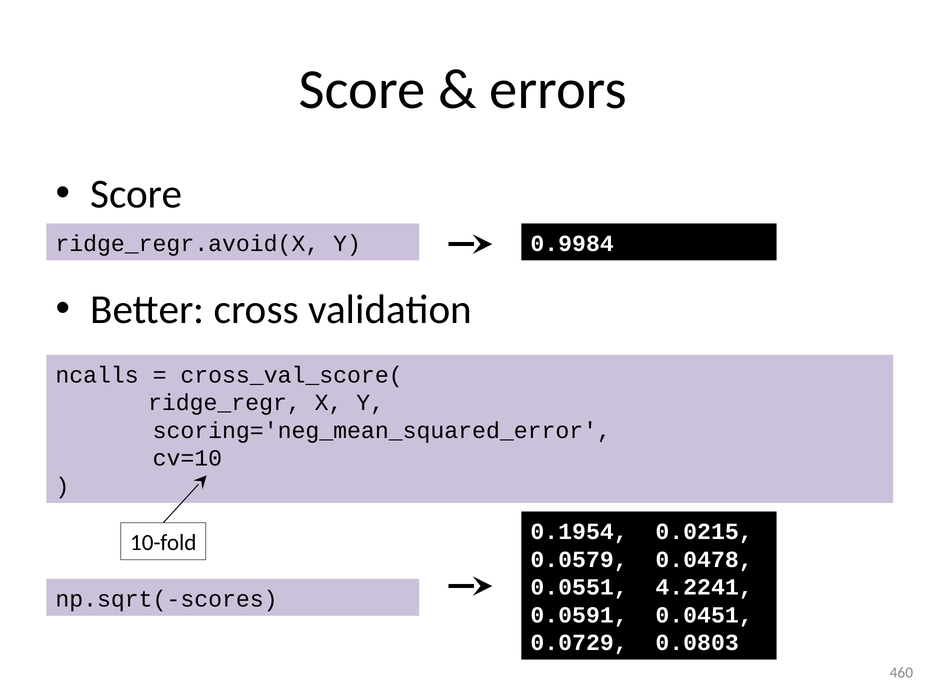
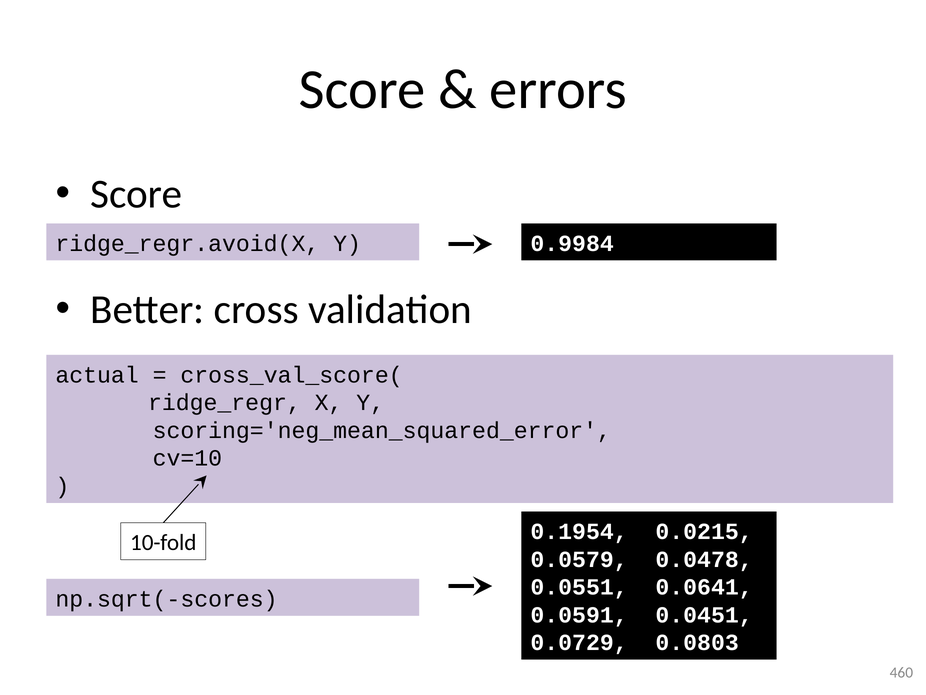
ncalls: ncalls -> actual (97, 375)
4.2241: 4.2241 -> 0.0641 (704, 587)
